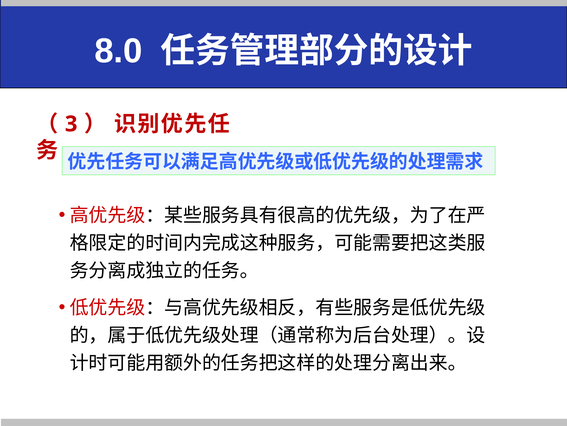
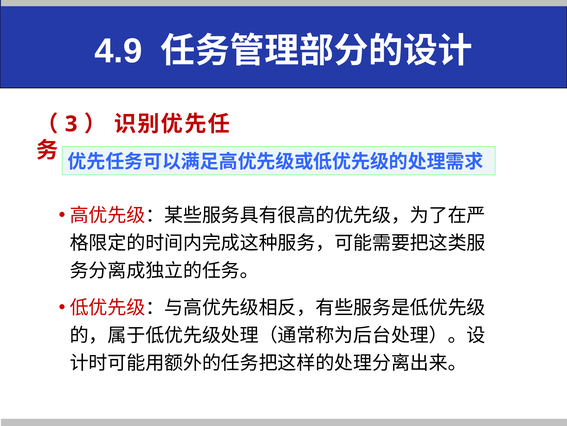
8.0: 8.0 -> 4.9 (118, 51)
